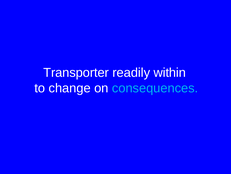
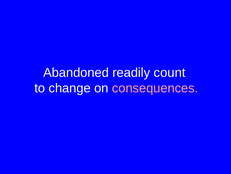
Transporter: Transporter -> Abandoned (76, 72)
within: within -> count (170, 72)
consequences colour: light blue -> pink (155, 88)
